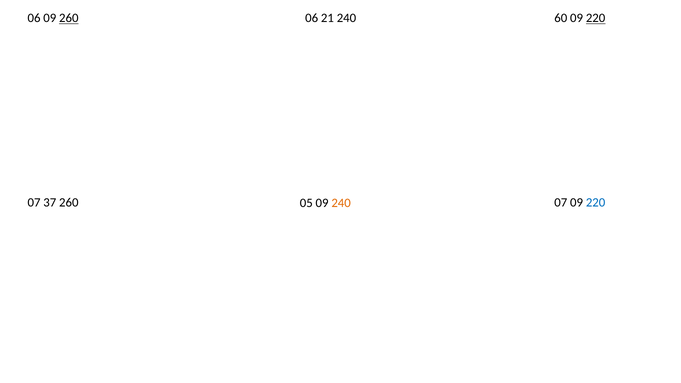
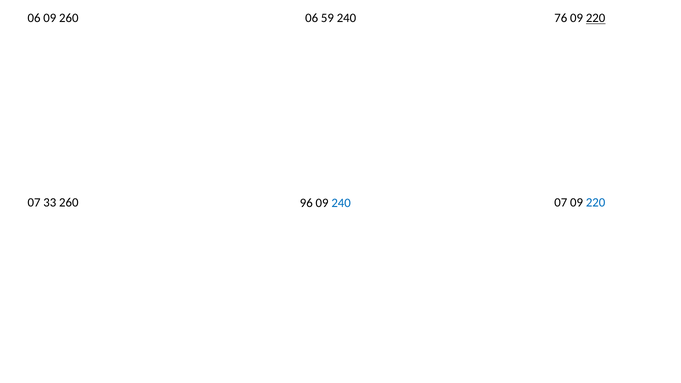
260 underline: present -> none (69, 18)
21: 21 -> 59 (327, 18)
60: 60 -> 76 (561, 18)
37: 37 -> 33 (50, 203)
05: 05 -> 96 (306, 203)
240 colour: orange -> blue (341, 203)
